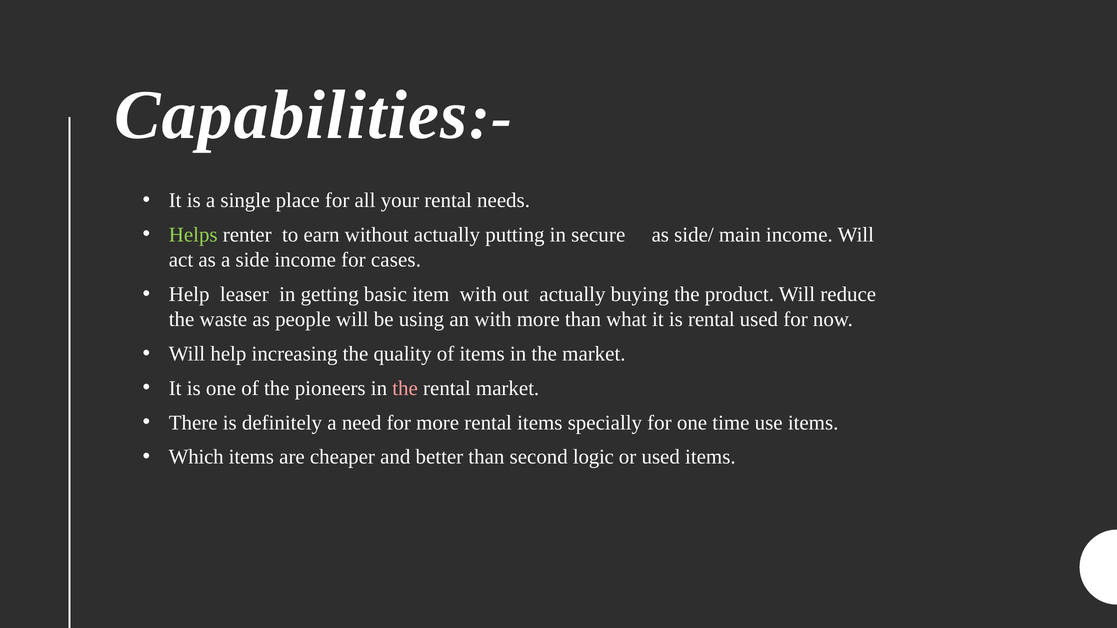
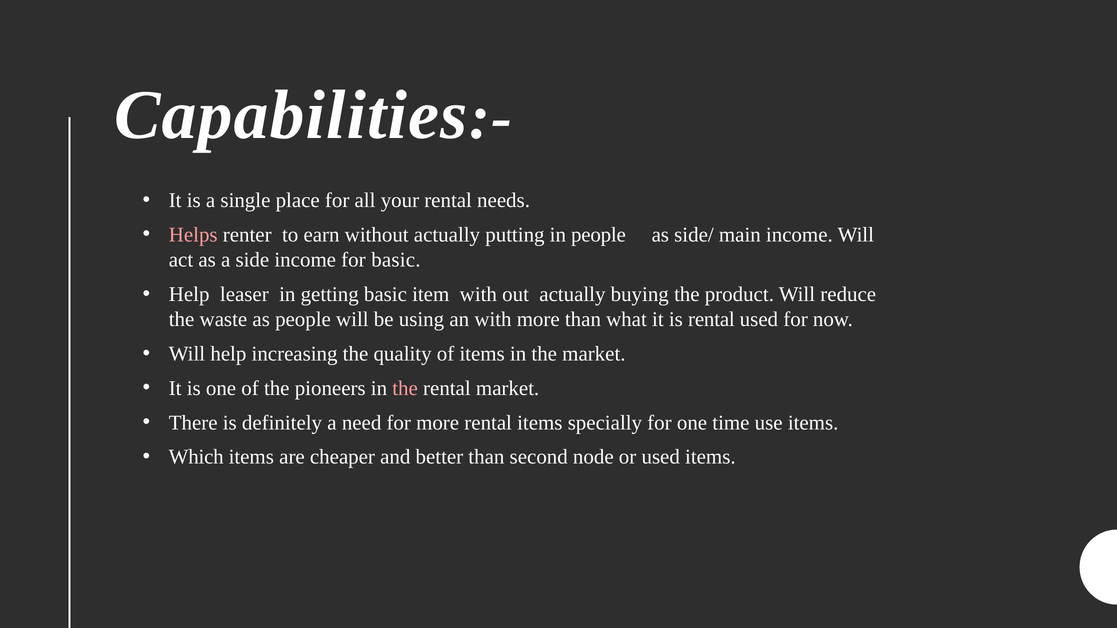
Helps colour: light green -> pink (193, 235)
in secure: secure -> people (598, 235)
for cases: cases -> basic (396, 260)
logic: logic -> node (593, 457)
